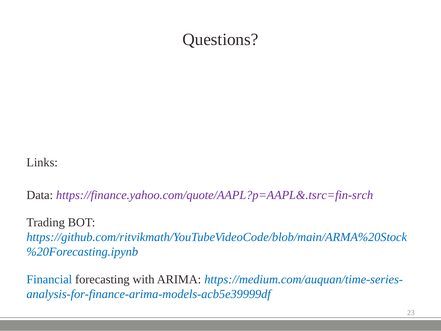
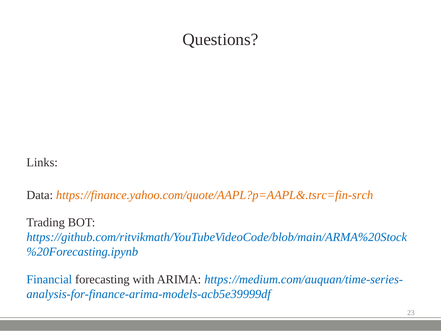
https://finance.yahoo.com/quote/AAPL?p=AAPL&.tsrc=fin-srch colour: purple -> orange (215, 195)
